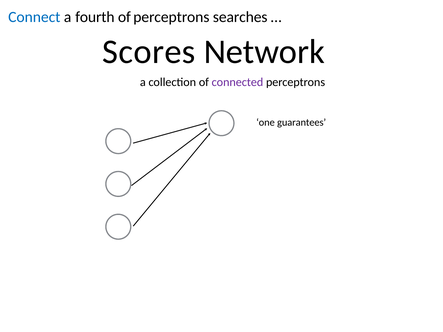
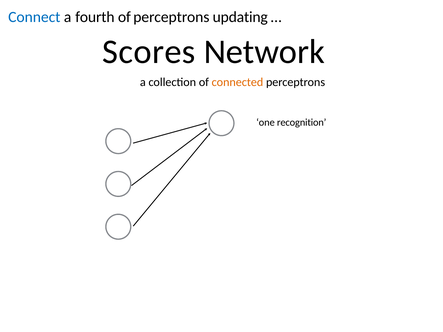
searches: searches -> updating (240, 17)
connected colour: purple -> orange (237, 82)
guarantees: guarantees -> recognition (302, 122)
